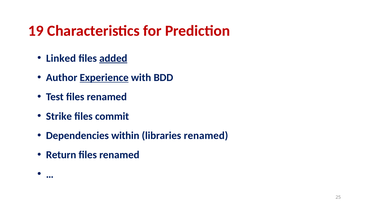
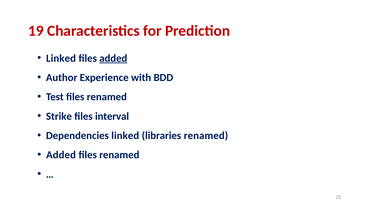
Experience underline: present -> none (104, 78)
commit: commit -> interval (112, 117)
Dependencies within: within -> linked (125, 136)
Return: Return -> Added (61, 155)
